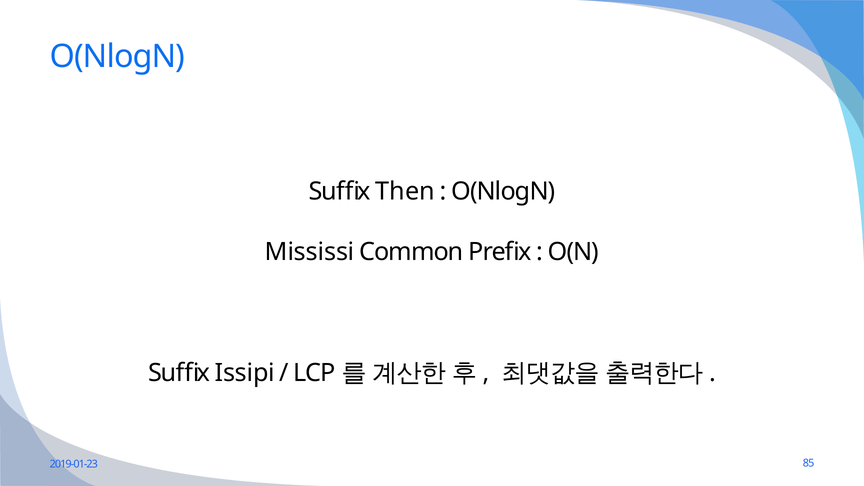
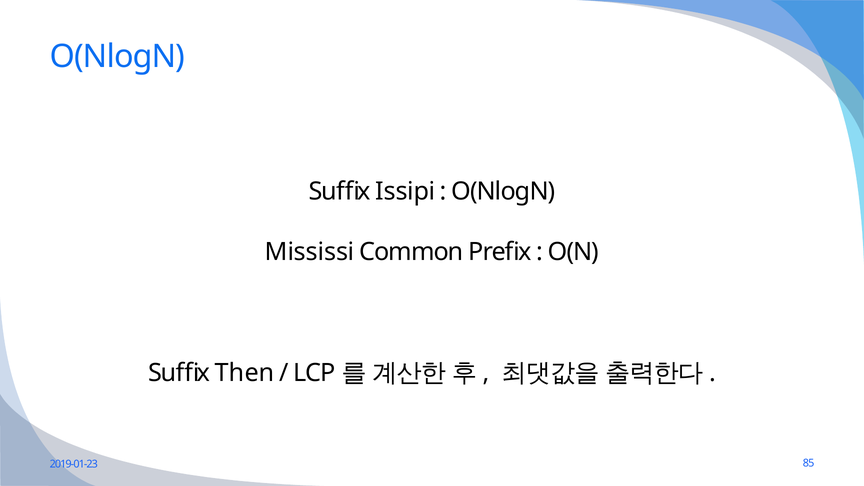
Then: Then -> Issipi (405, 191)
Issipi: Issipi -> Then (245, 373)
